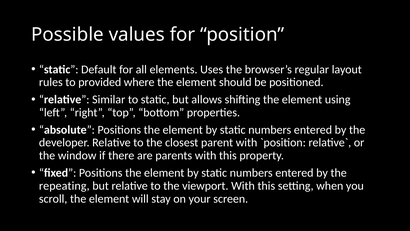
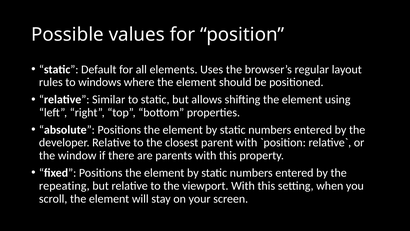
provided: provided -> windows (100, 82)
